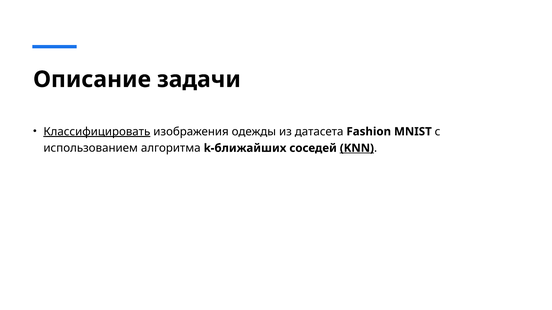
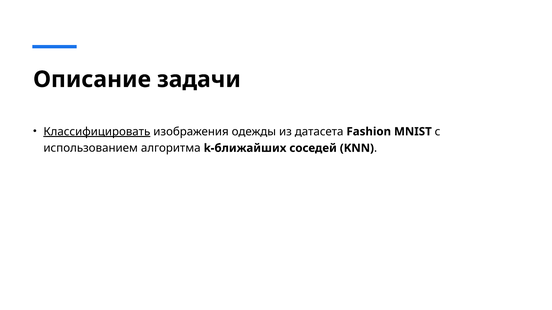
KNN underline: present -> none (357, 148)
